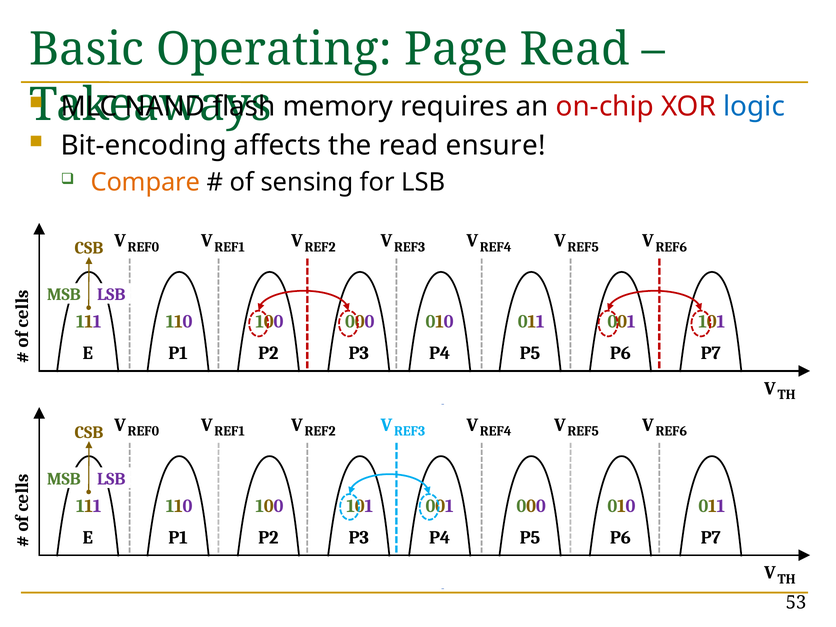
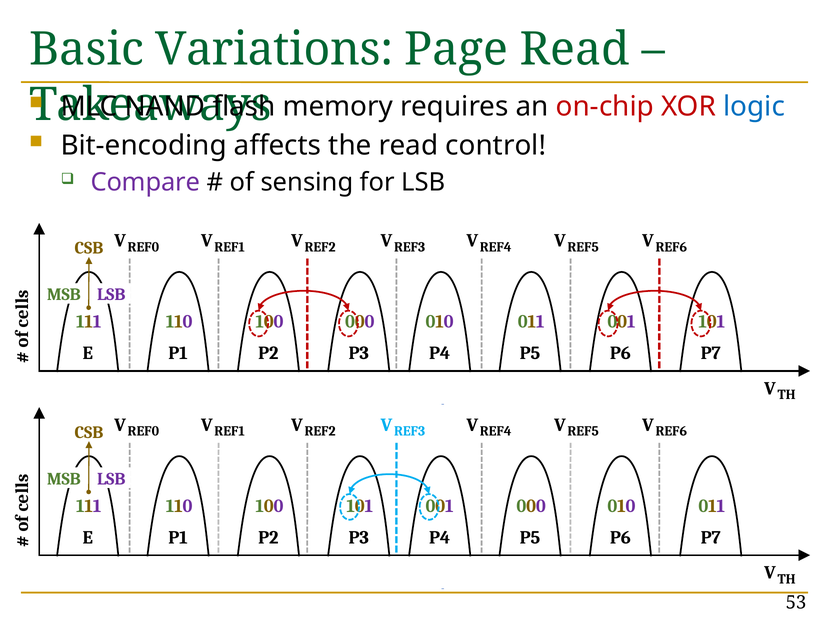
Operating: Operating -> Variations (274, 49)
ensure: ensure -> control (496, 145)
Compare colour: orange -> purple (145, 182)
